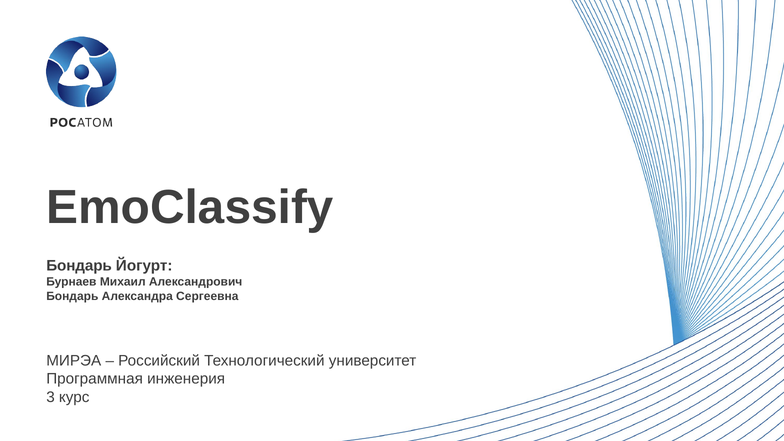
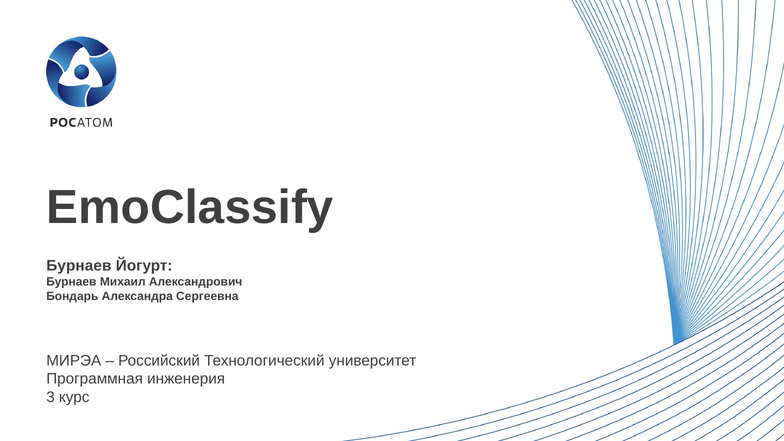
Бондарь: Бондарь -> Бурнаев (79, 266)
